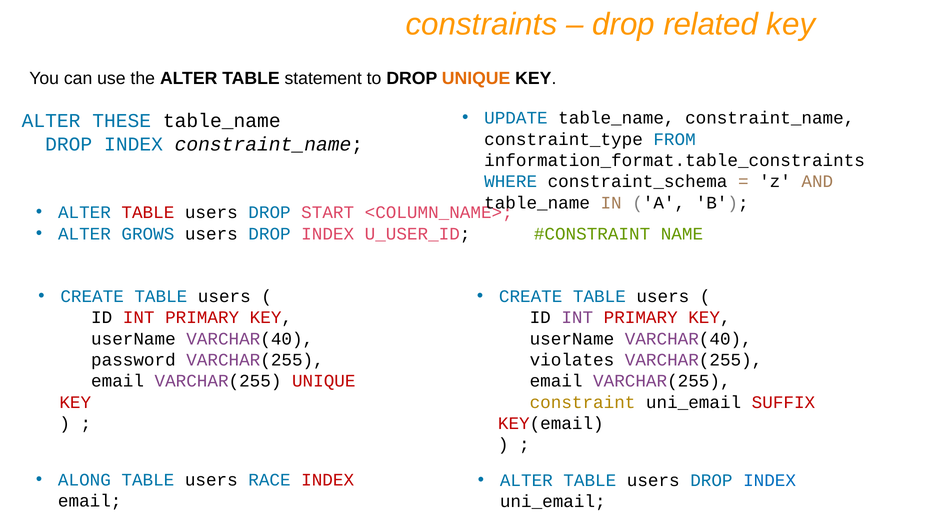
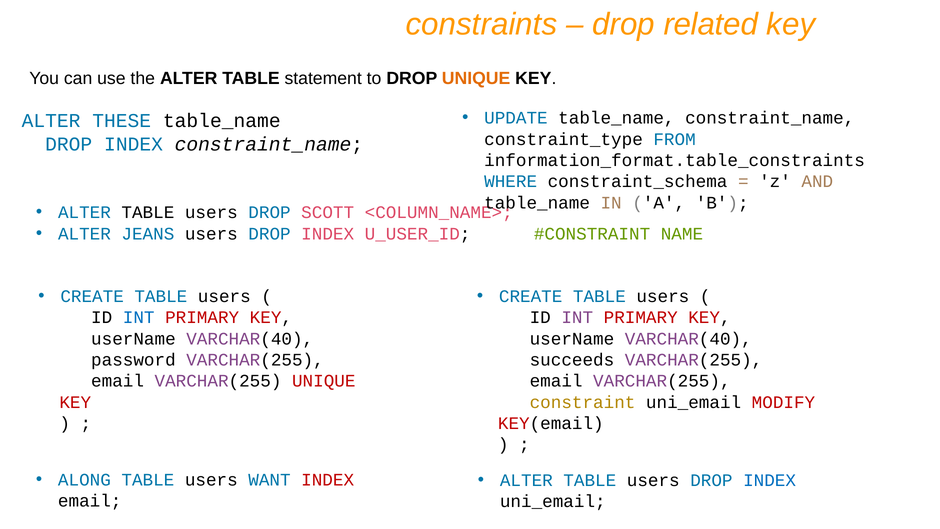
TABLE colour: red -> black (148, 213)
START: START -> SCOTT (328, 213)
GROWS: GROWS -> JEANS (148, 234)
INT colour: red -> blue (139, 317)
violates: violates -> succeeds (572, 360)
SUFFIX: SUFFIX -> MODIFY (783, 402)
RACE: RACE -> WANT (269, 479)
